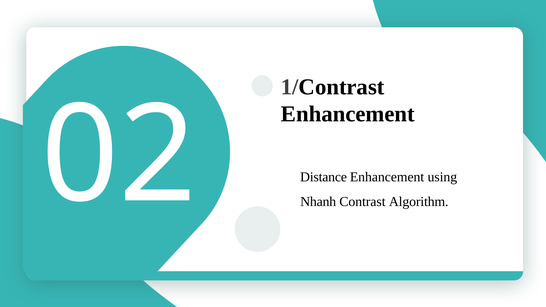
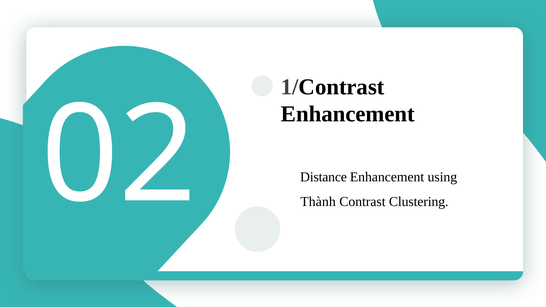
Nhanh: Nhanh -> Thành (318, 202)
Algorithm: Algorithm -> Clustering (419, 202)
